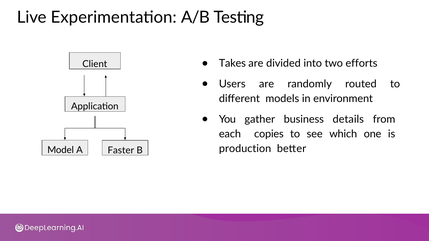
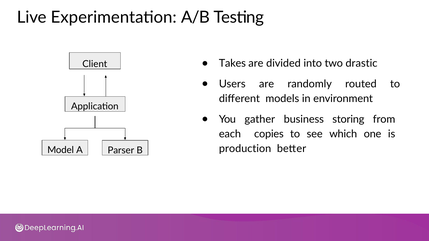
efforts: efforts -> drastic (362, 63)
details: details -> storing (348, 119)
Faster: Faster -> Parser (121, 150)
